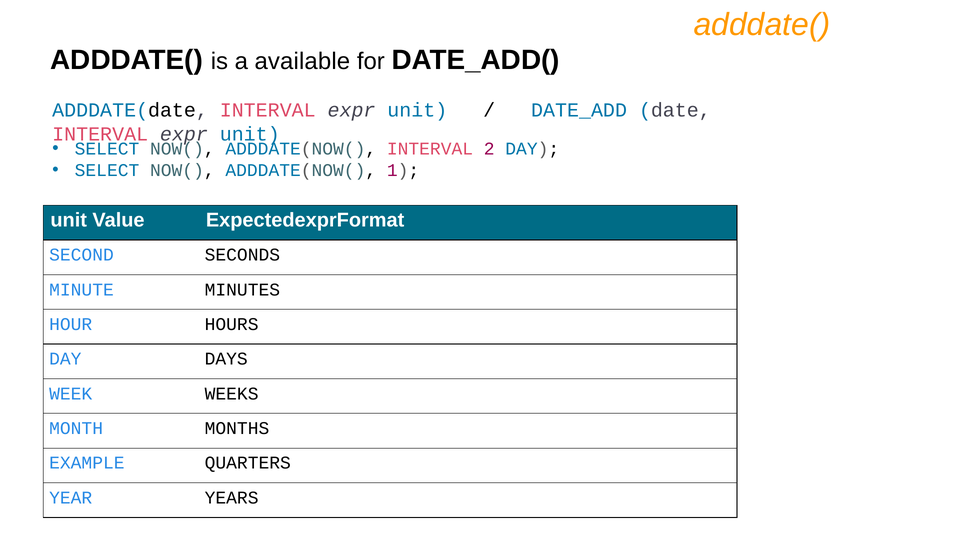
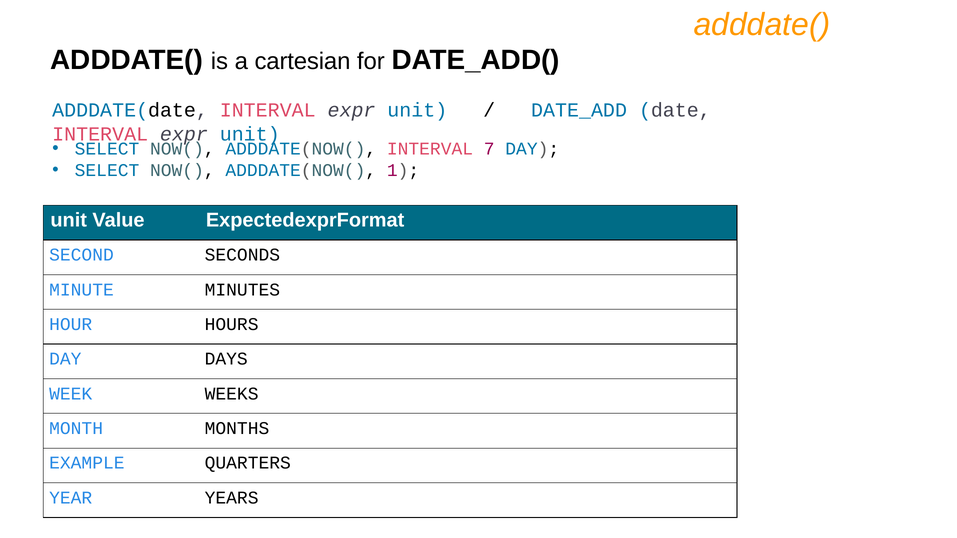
available: available -> cartesian (302, 61)
2: 2 -> 7 (489, 149)
